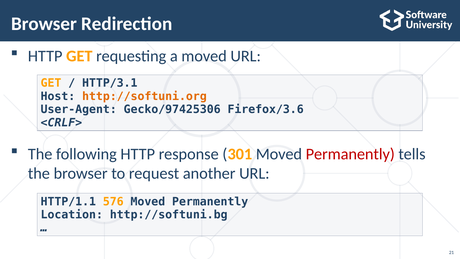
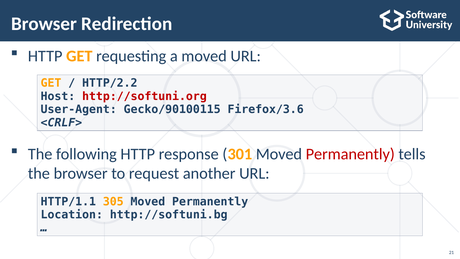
HTTP/3.1: HTTP/3.1 -> HTTP/2.2 (110, 83)
http://softuni.org colour: orange -> red (144, 96)
Gecko/97425306: Gecko/97425306 -> Gecko/90100115 (172, 109)
576: 576 -> 305 (113, 201)
